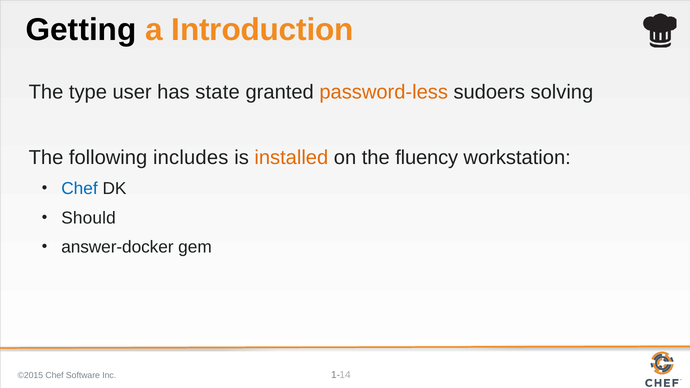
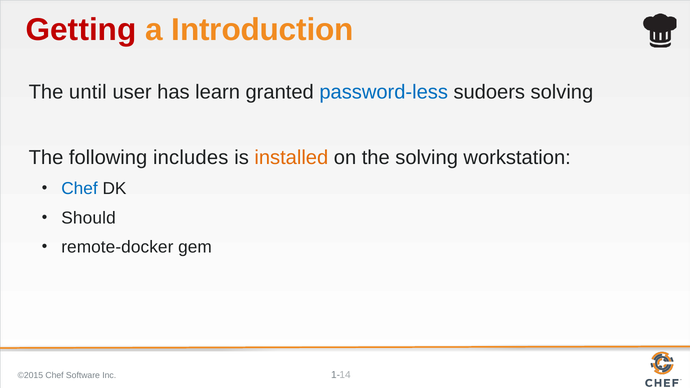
Getting colour: black -> red (81, 30)
type: type -> until (88, 92)
state: state -> learn (218, 92)
password-less colour: orange -> blue (384, 92)
the fluency: fluency -> solving (427, 158)
answer-docker: answer-docker -> remote-docker (117, 247)
